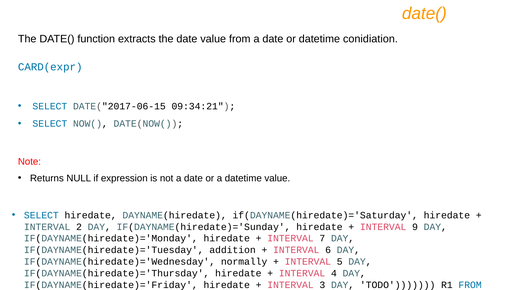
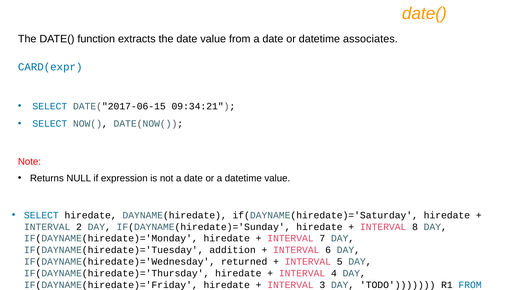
conidiation: conidiation -> associates (370, 39)
9: 9 -> 8 (415, 227)
normally: normally -> returned (244, 261)
